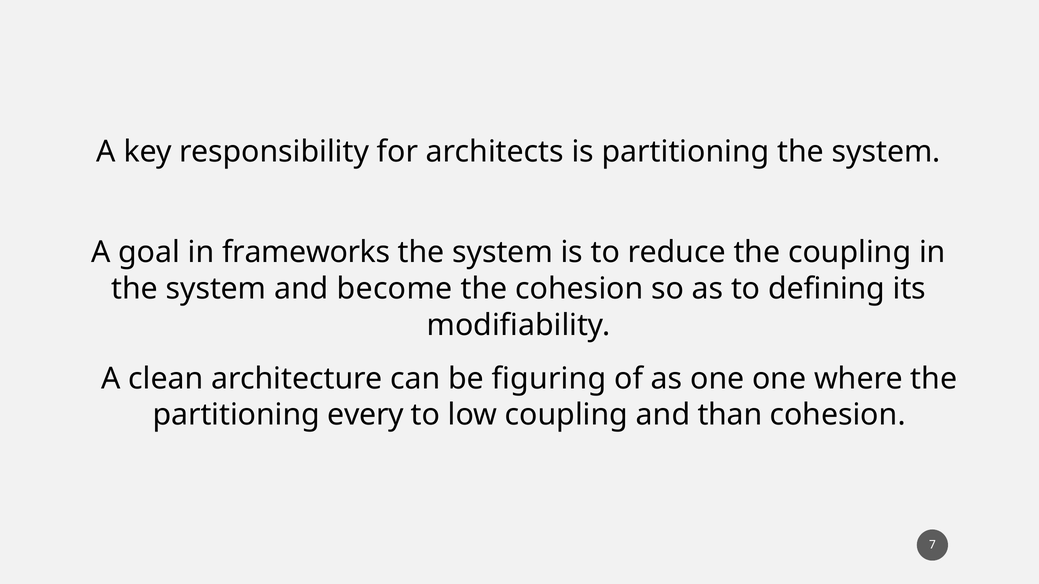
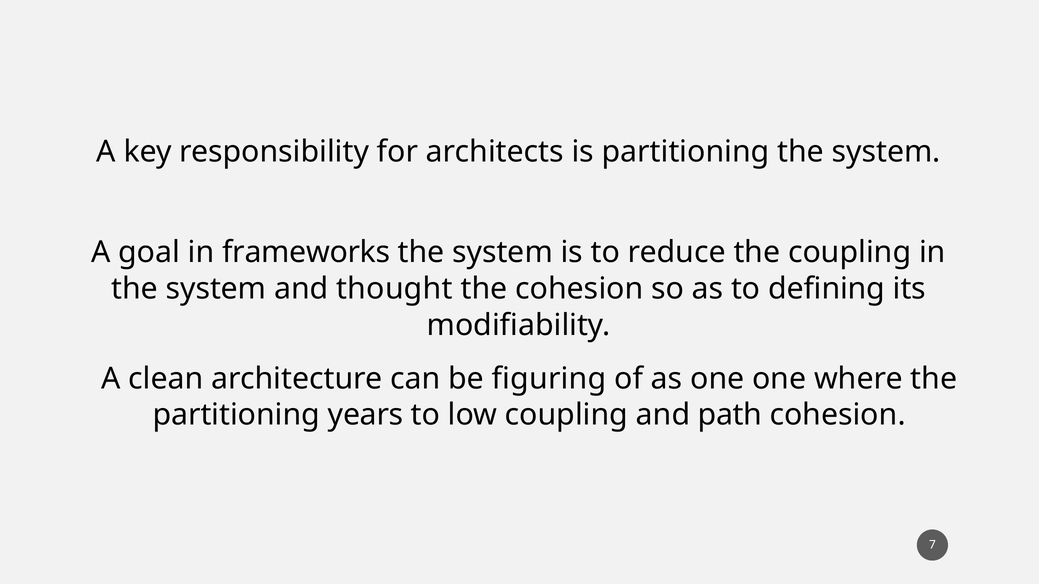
become: become -> thought (395, 289)
every: every -> years (366, 415)
than: than -> path (730, 415)
